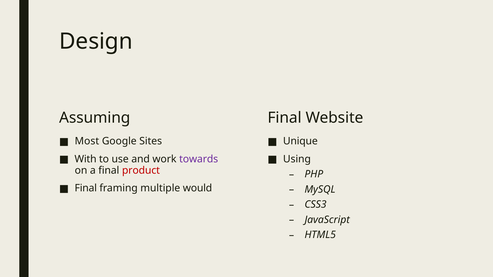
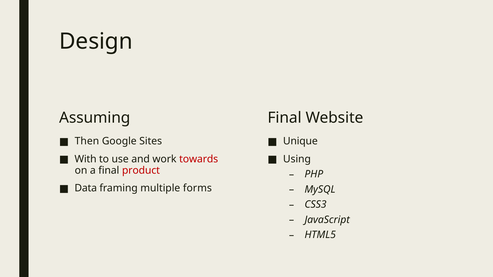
Most: Most -> Then (87, 141)
towards colour: purple -> red (199, 159)
Final: Final -> Data (86, 188)
would: would -> forms (197, 188)
